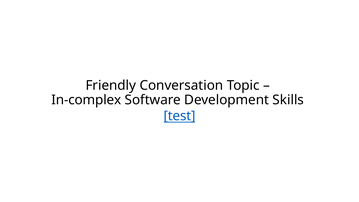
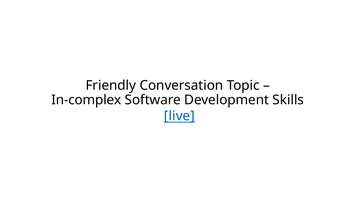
test: test -> live (179, 116)
